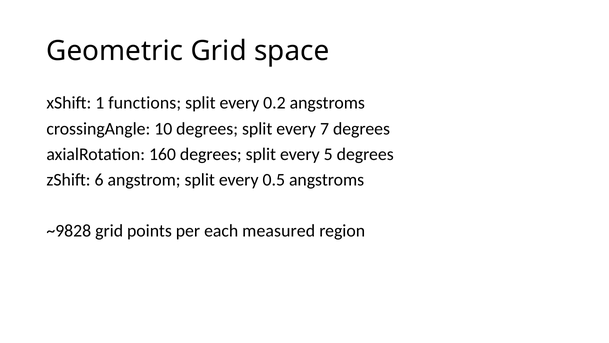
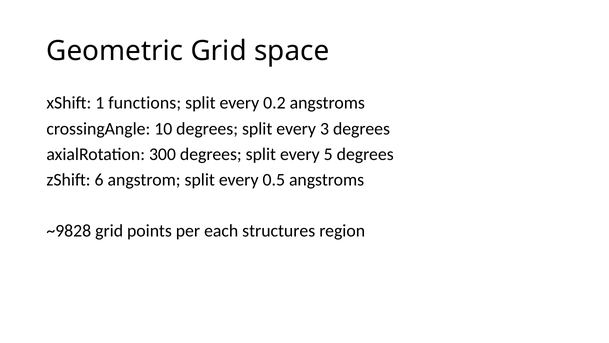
7: 7 -> 3 (325, 128)
160: 160 -> 300 (162, 154)
measured: measured -> structures (279, 231)
